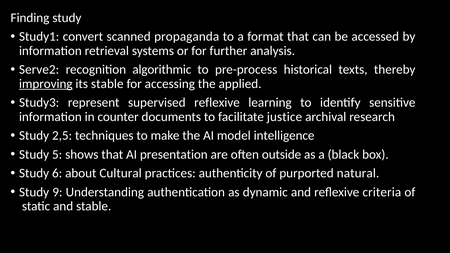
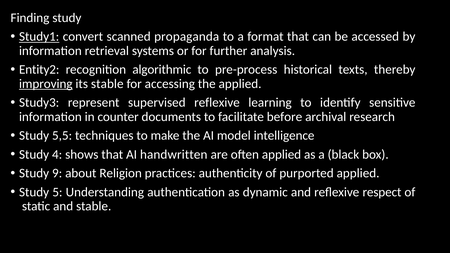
Study1 underline: none -> present (39, 37)
Serve2: Serve2 -> Entity2 (39, 70)
justice: justice -> before (285, 117)
2,5: 2,5 -> 5,5 (62, 136)
5: 5 -> 4 (57, 154)
presentation: presentation -> handwritten (174, 154)
often outside: outside -> applied (282, 154)
6: 6 -> 9 (57, 173)
Cultural: Cultural -> Religion (121, 173)
purported natural: natural -> applied (358, 173)
9: 9 -> 5 (57, 192)
criteria: criteria -> respect (382, 192)
